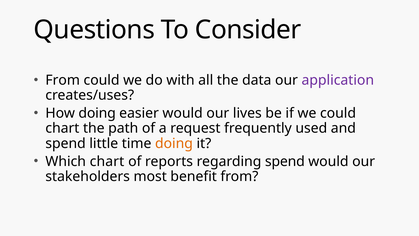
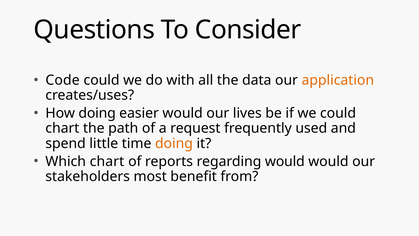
From: From -> Code (63, 80)
application colour: purple -> orange (338, 80)
regarding spend: spend -> would (285, 161)
